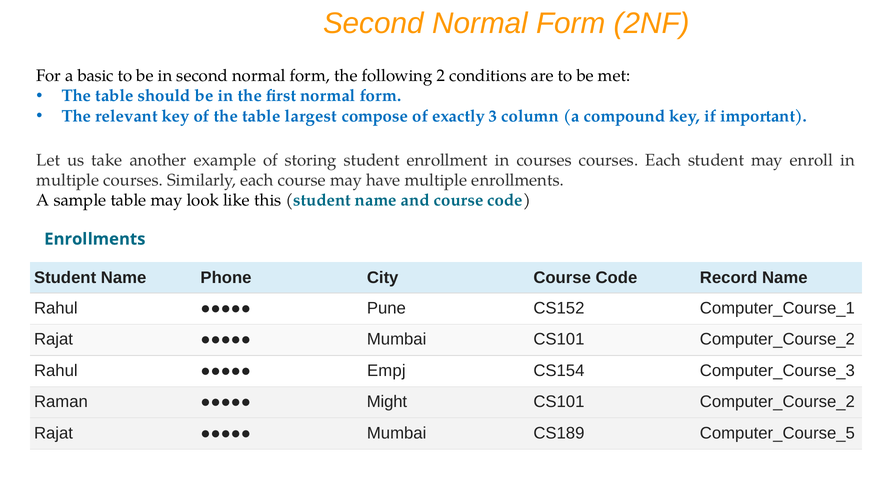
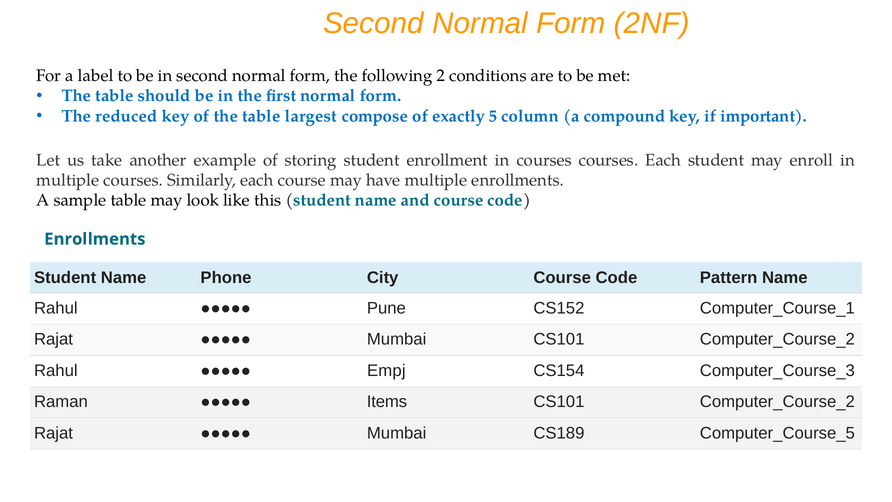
basic: basic -> label (96, 76)
relevant: relevant -> reduced (126, 116)
3: 3 -> 5 (493, 116)
Record: Record -> Pattern (729, 278)
Might: Might -> Items (387, 402)
